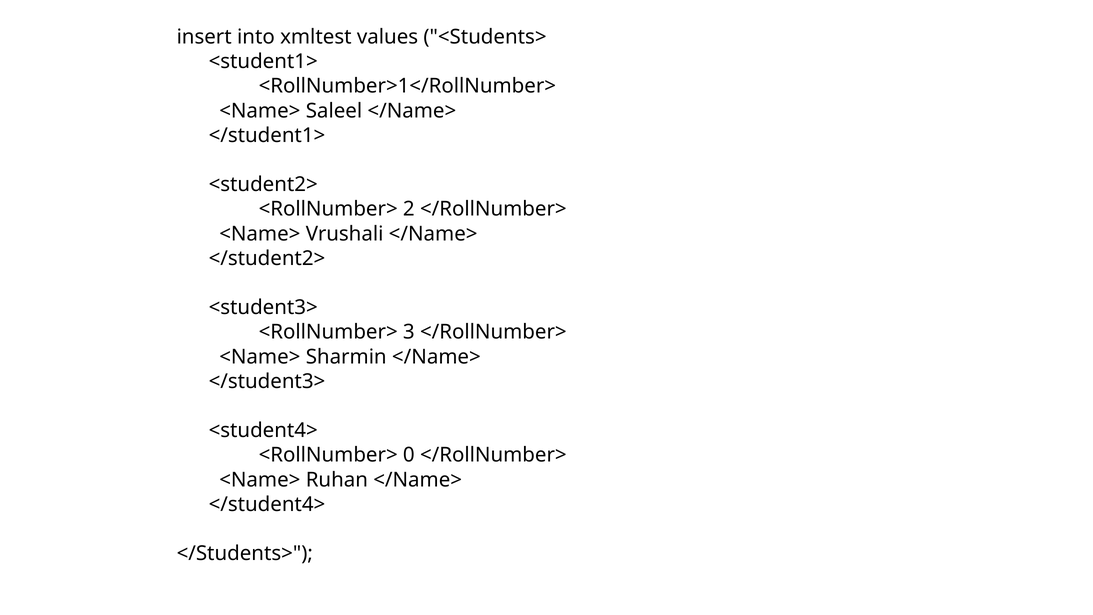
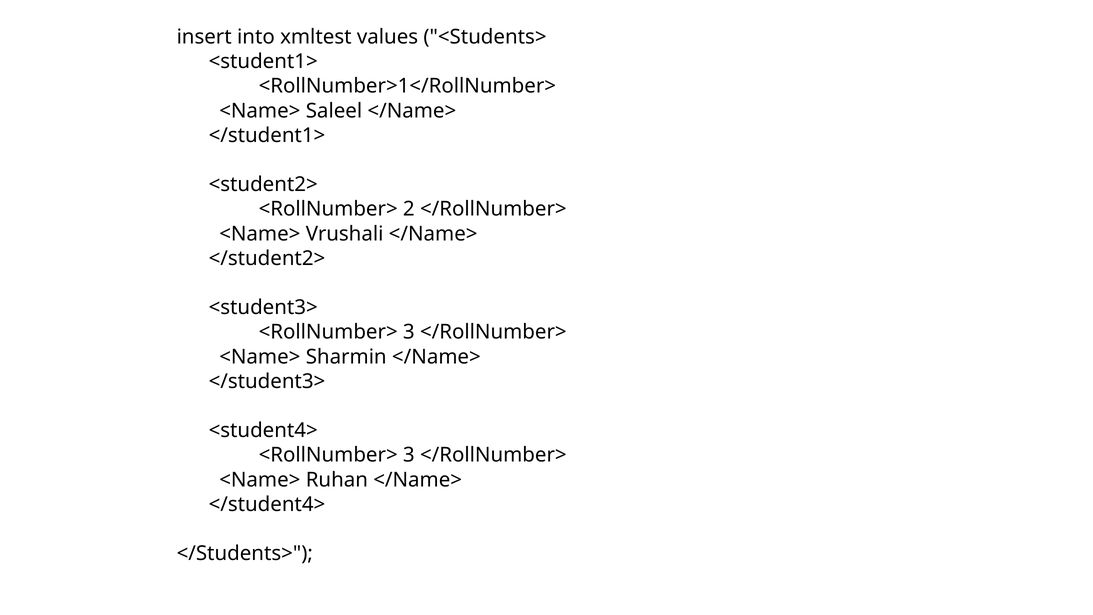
0: 0 -> 3 (409, 455)
